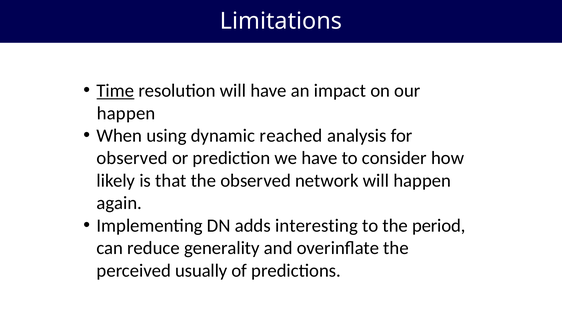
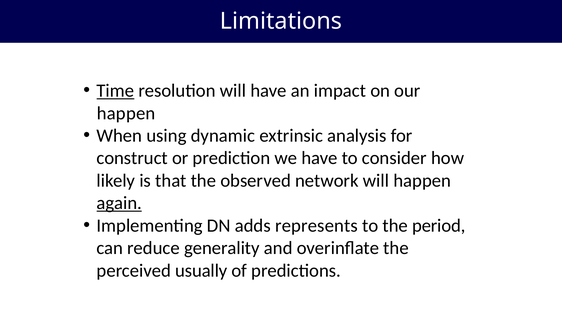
reached: reached -> extrinsic (291, 136)
observed: observed -> construct (132, 158)
again underline: none -> present (119, 203)
interesting: interesting -> represents (316, 226)
